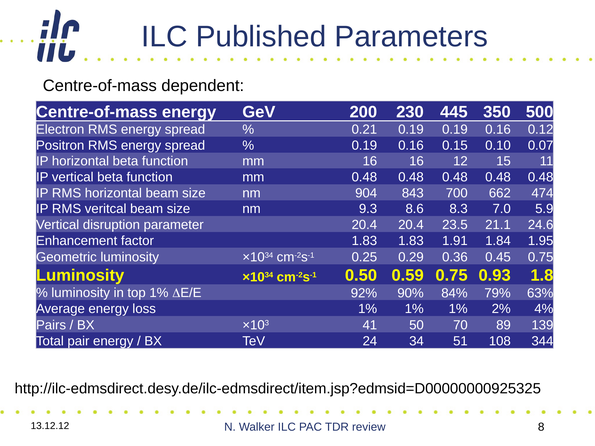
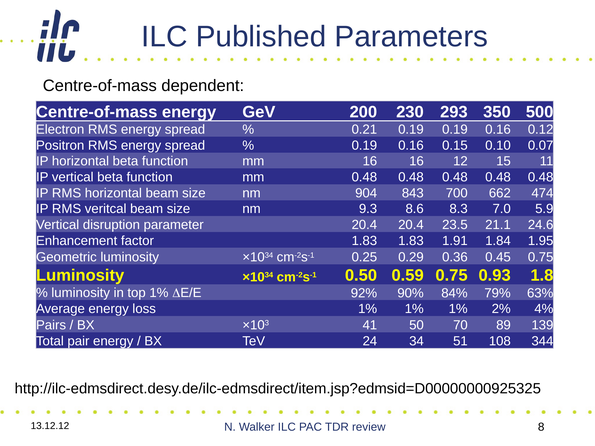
445: 445 -> 293 (454, 112)
